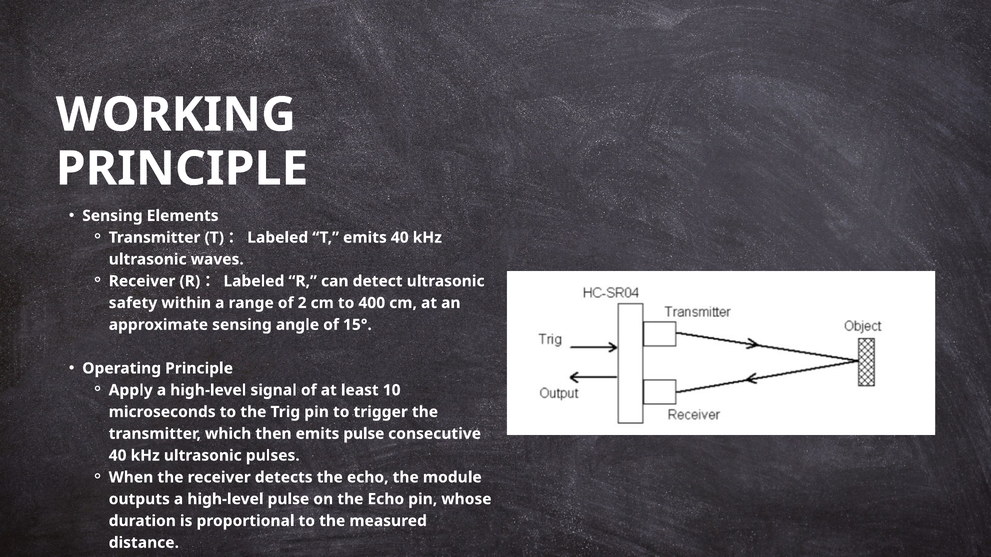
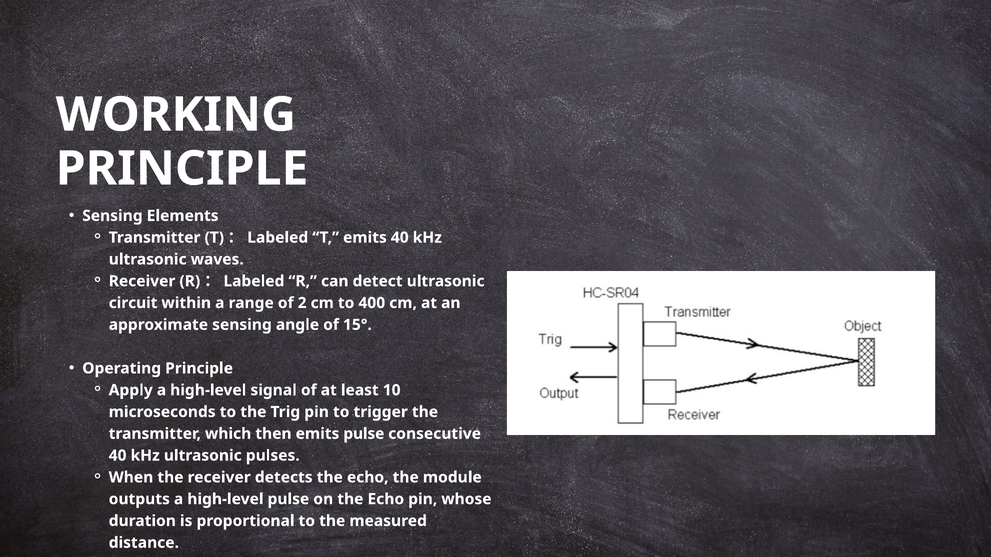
safety: safety -> circuit (133, 303)
